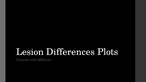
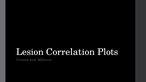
Differences: Differences -> Correlation (70, 52)
